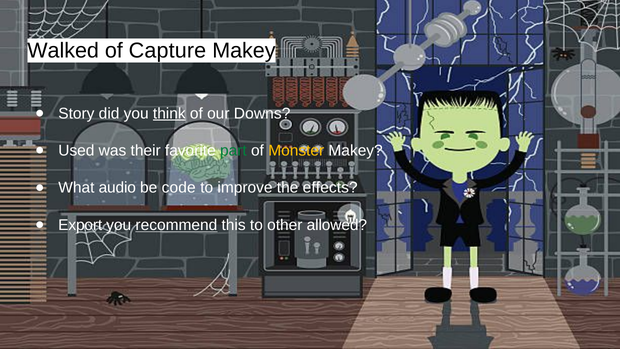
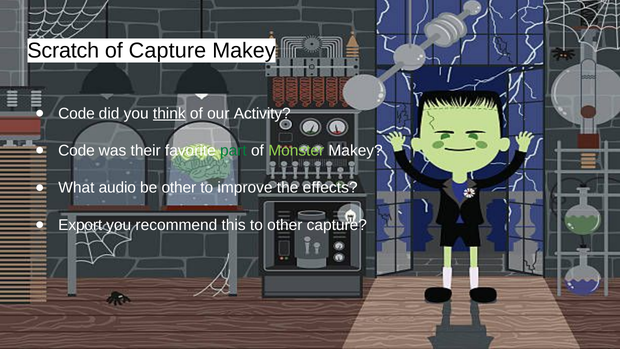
Walked: Walked -> Scratch (63, 51)
Story: Story -> Code (76, 113)
Downs: Downs -> Activity (262, 113)
Used: Used -> Code (76, 151)
Monster colour: yellow -> light green (296, 151)
be code: code -> other (179, 188)
recommend underline: present -> none (176, 225)
other allowed: allowed -> capture (337, 225)
